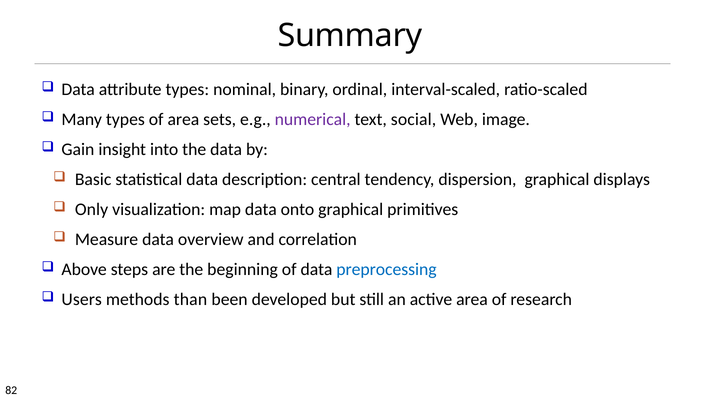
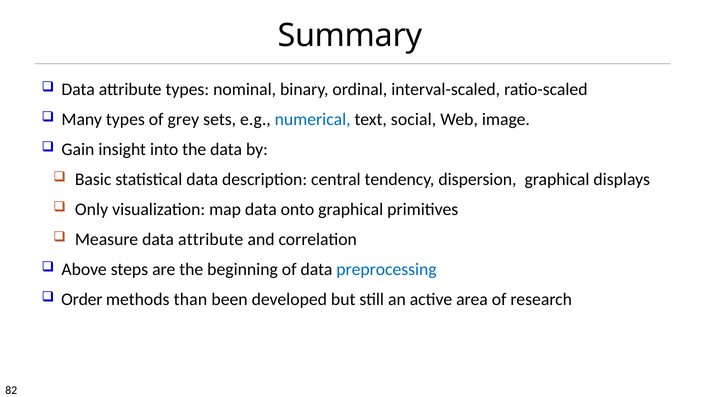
of area: area -> grey (183, 120)
numerical colour: purple -> blue (313, 120)
Measure data overview: overview -> attribute (211, 240)
Users: Users -> Order (82, 300)
